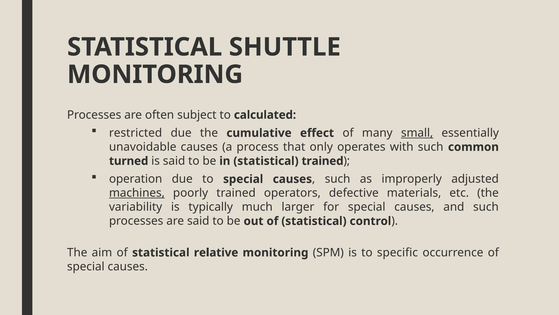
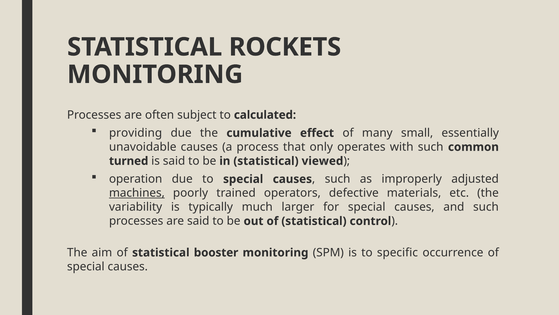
SHUTTLE: SHUTTLE -> ROCKETS (285, 47)
restricted: restricted -> providing (136, 133)
small underline: present -> none (417, 133)
statistical trained: trained -> viewed (322, 161)
relative: relative -> booster (216, 252)
